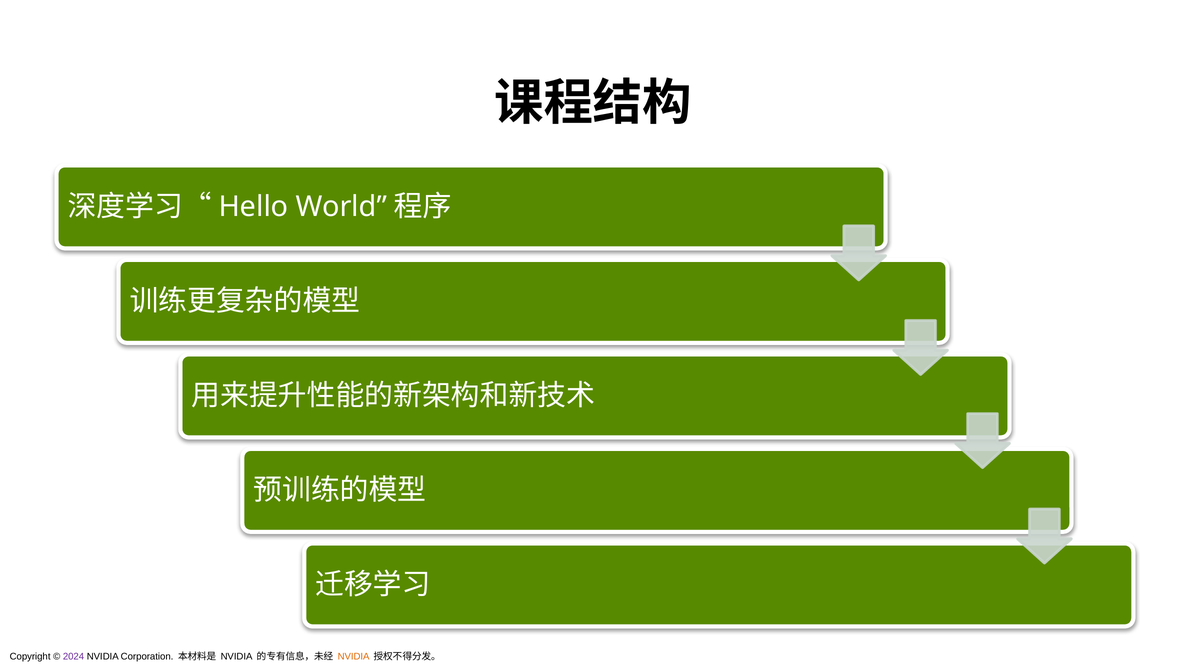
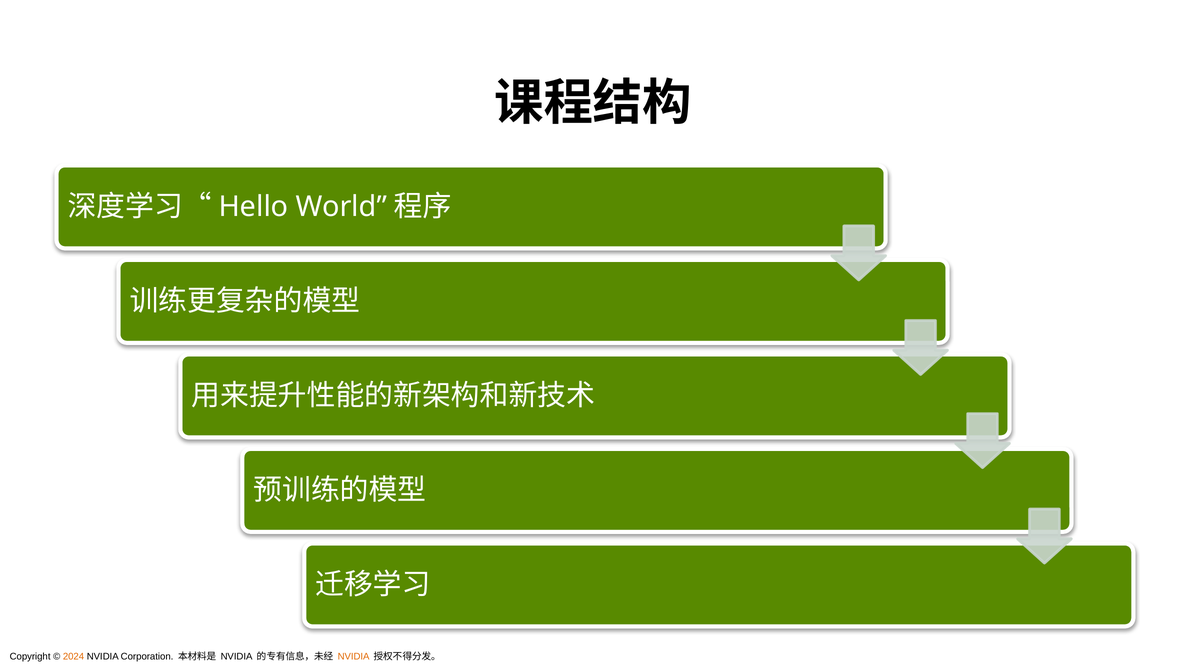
2024 colour: purple -> orange (74, 657)
